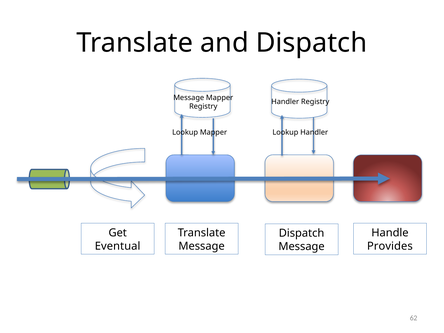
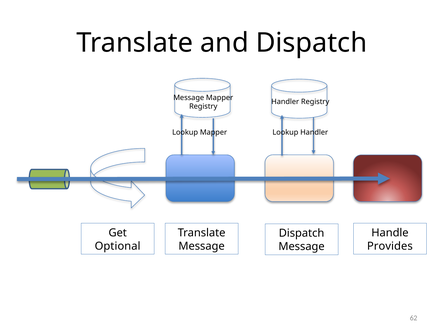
Eventual: Eventual -> Optional (118, 246)
